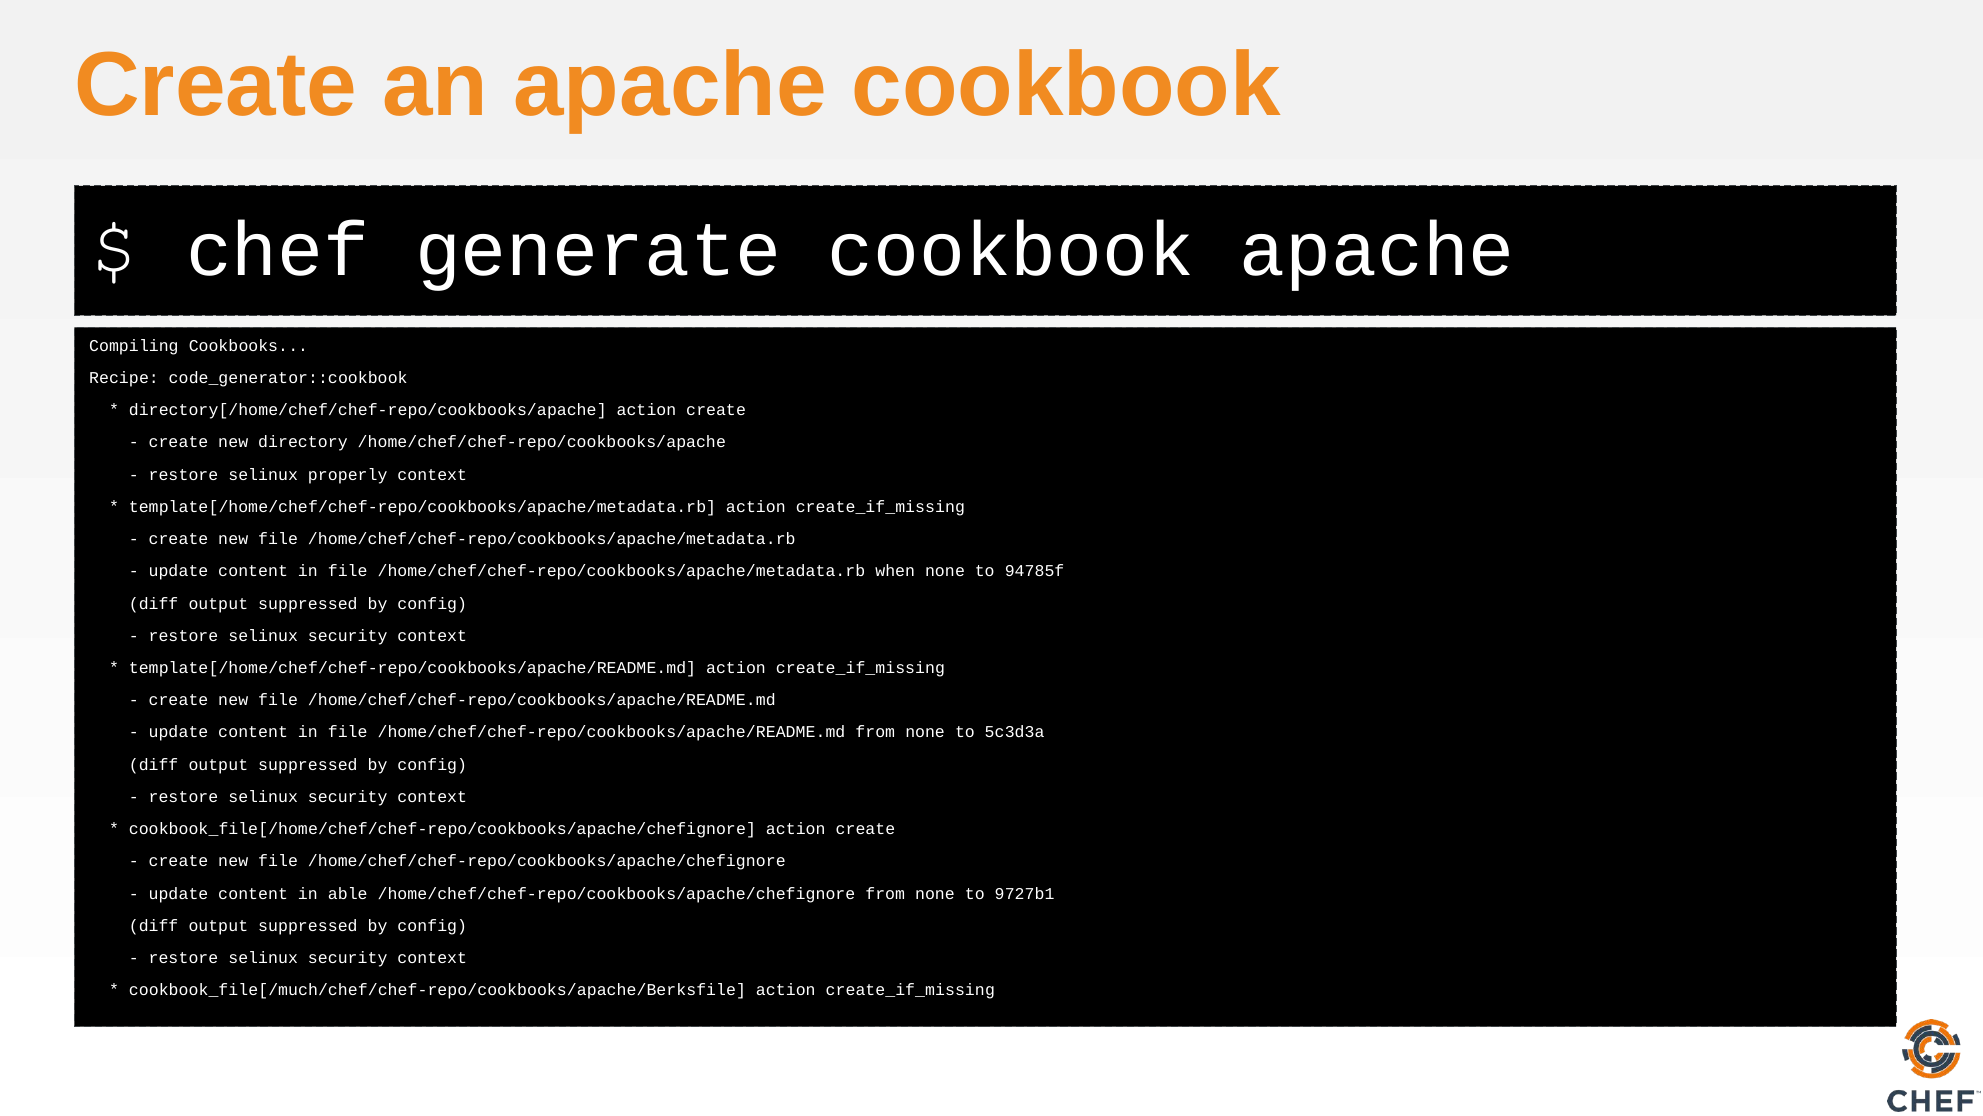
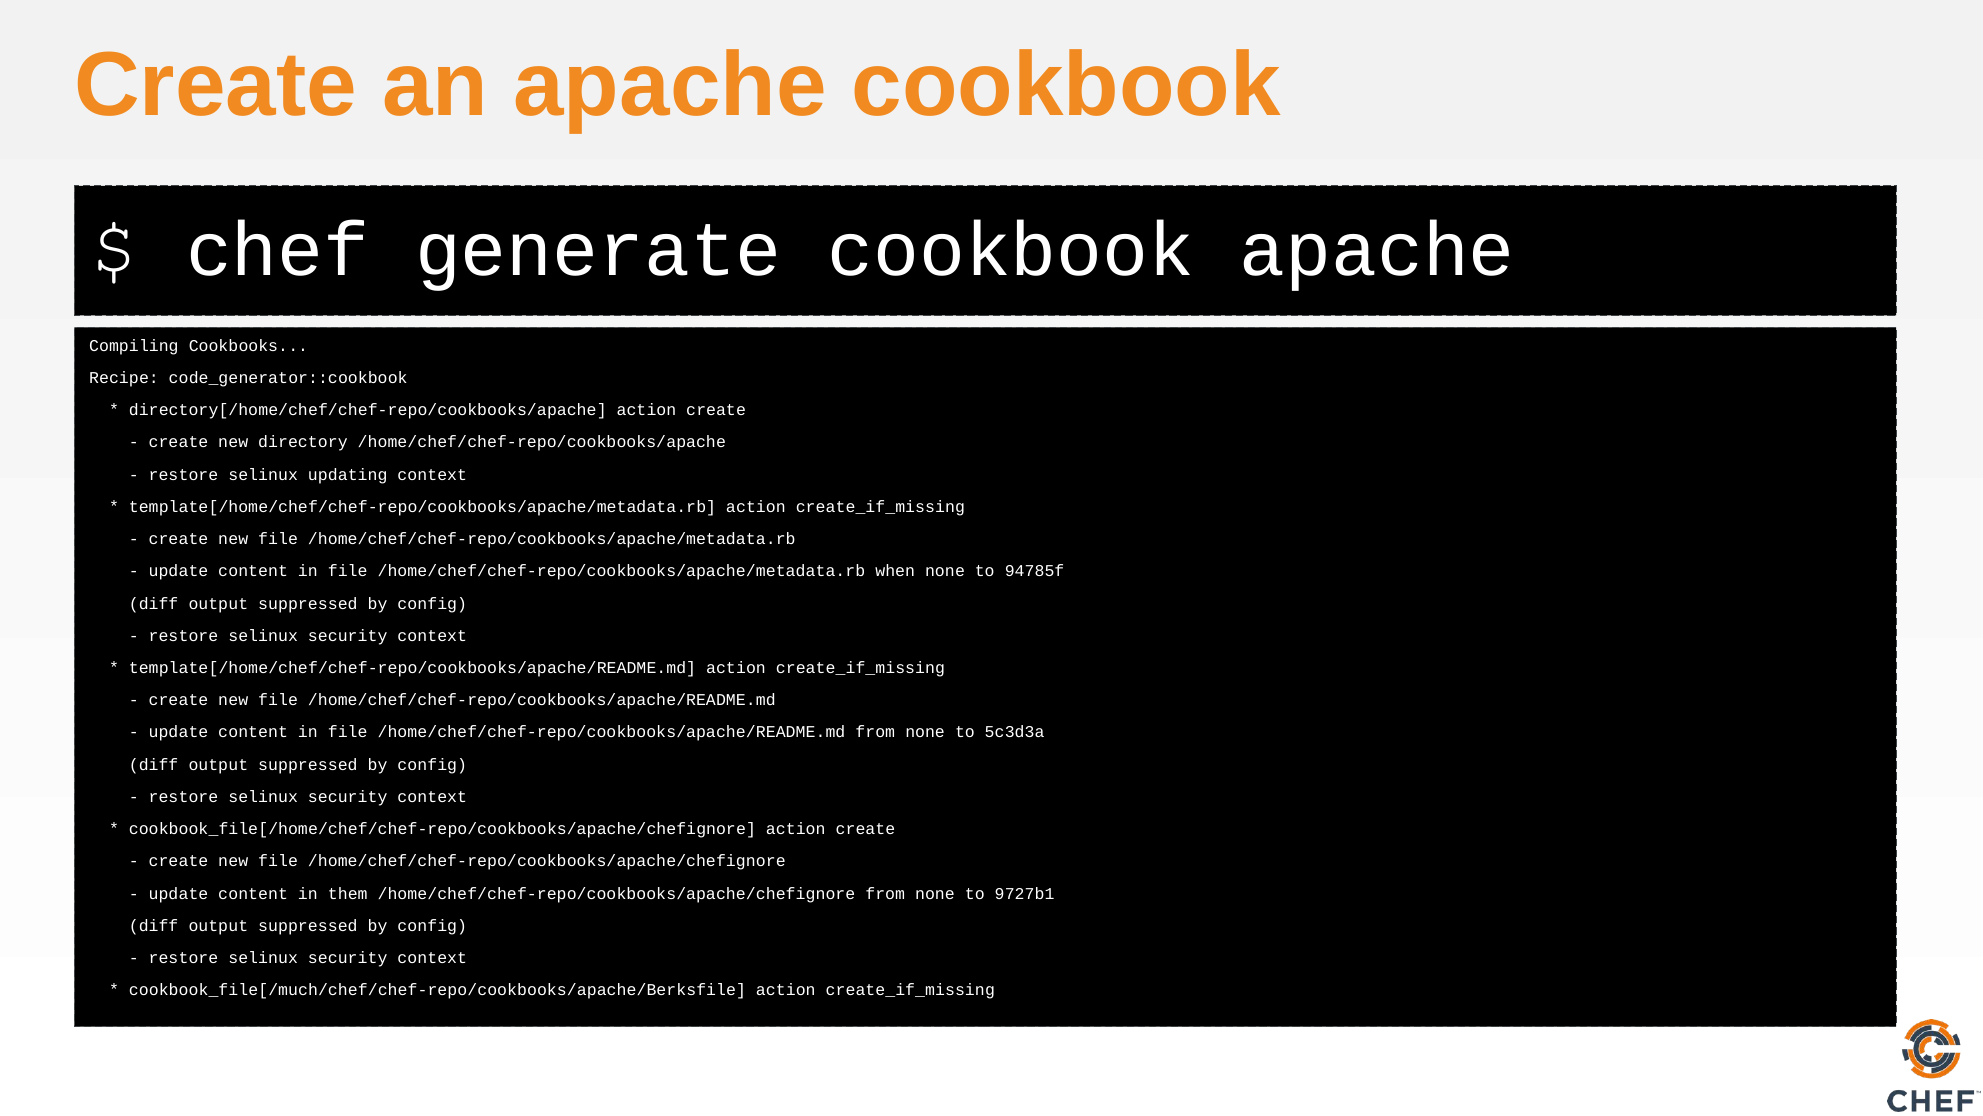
properly: properly -> updating (348, 475)
able: able -> them (348, 893)
